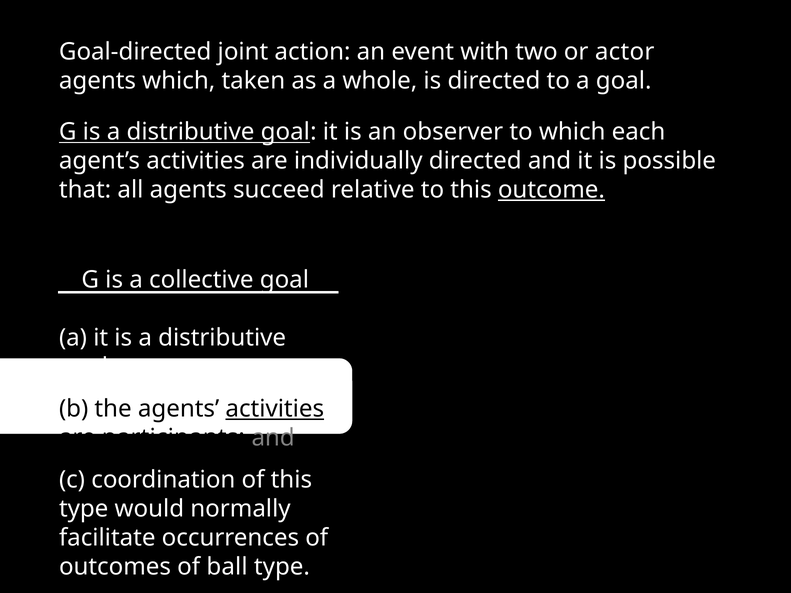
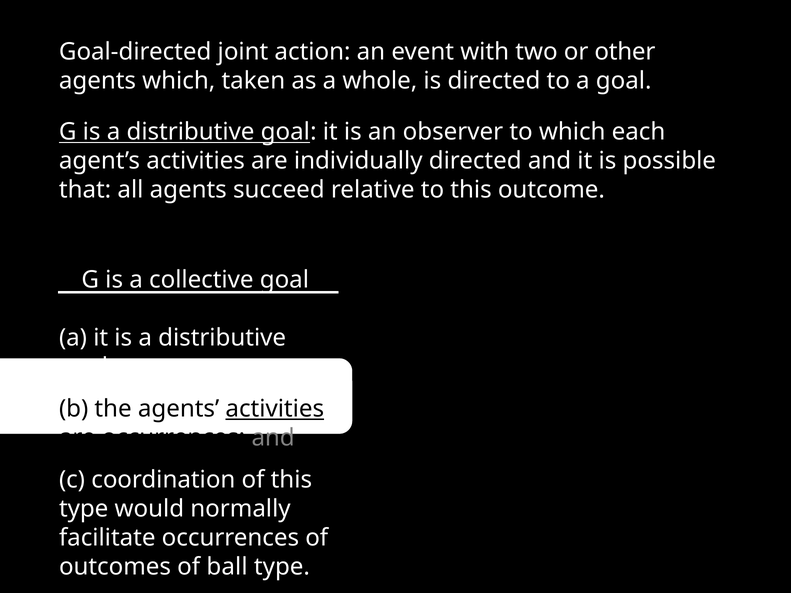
actor: actor -> other (625, 52)
outcome underline: present -> none (551, 190)
are participants: participants -> occurrences (174, 438)
